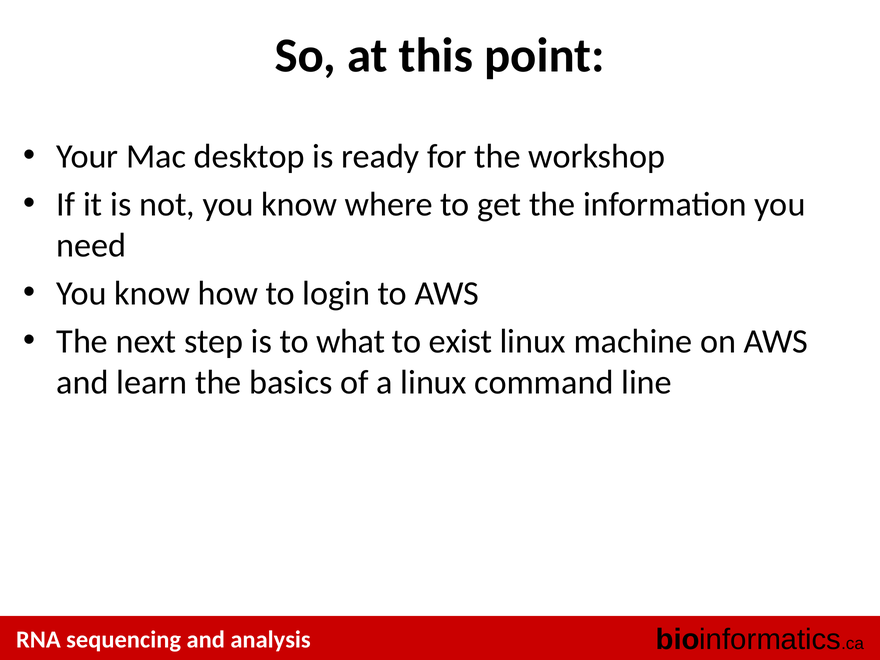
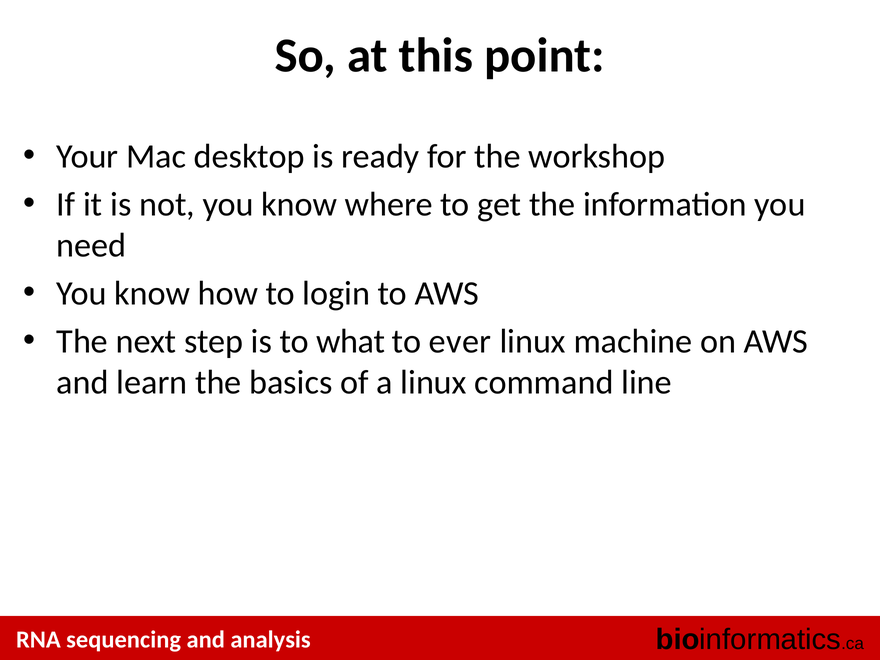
exist: exist -> ever (460, 341)
